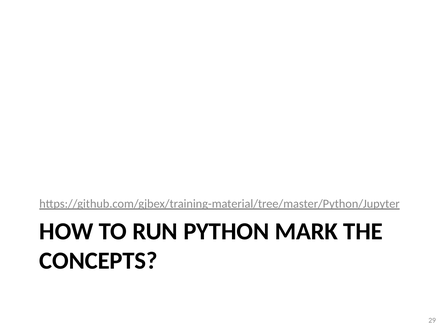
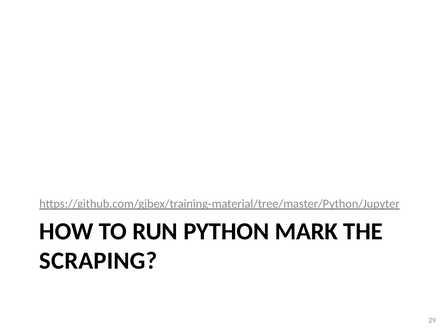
CONCEPTS: CONCEPTS -> SCRAPING (98, 261)
